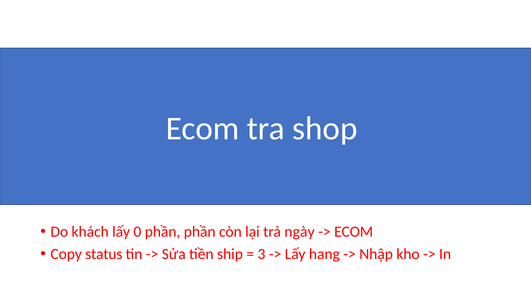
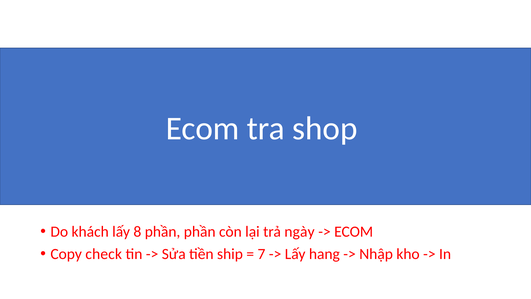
0: 0 -> 8 (137, 231)
status: status -> check (104, 254)
3: 3 -> 7 (261, 254)
